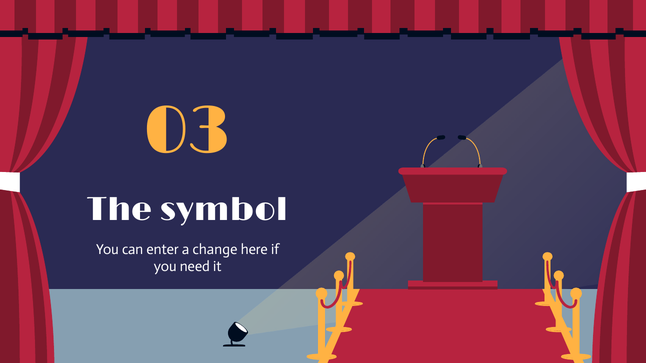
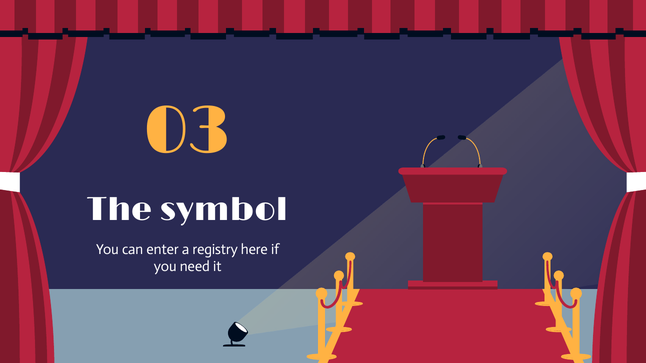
change: change -> registry (215, 250)
